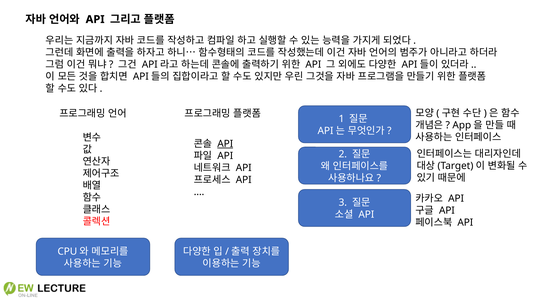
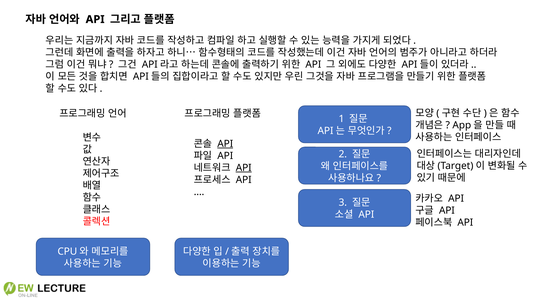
API underline: none -> present (244, 168)
